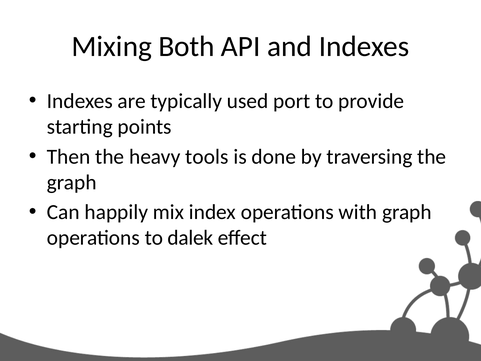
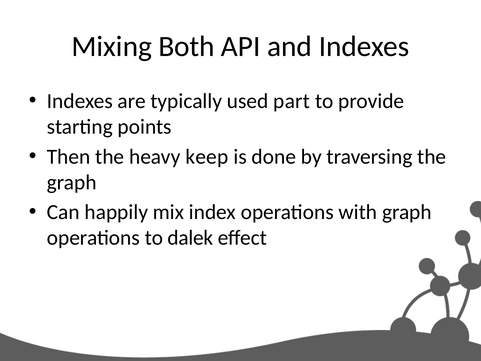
port: port -> part (292, 101)
tools: tools -> keep (207, 157)
